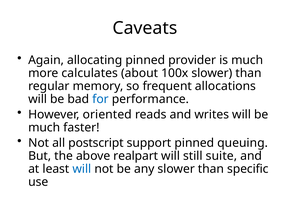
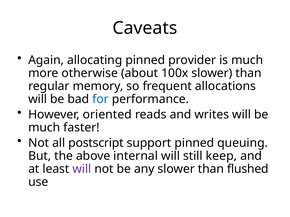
calculates: calculates -> otherwise (90, 73)
realpart: realpart -> internal (136, 156)
suite: suite -> keep (221, 156)
will colour: blue -> purple (82, 169)
specific: specific -> flushed (248, 169)
